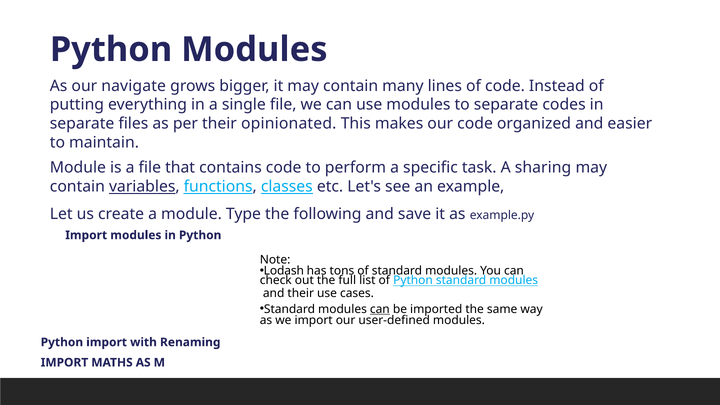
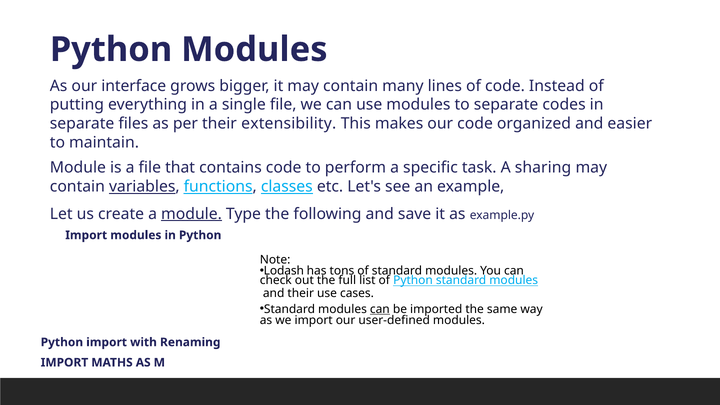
navigate: navigate -> interface (134, 86)
opinionated: opinionated -> extensibility (289, 124)
module underline: none -> present (191, 214)
